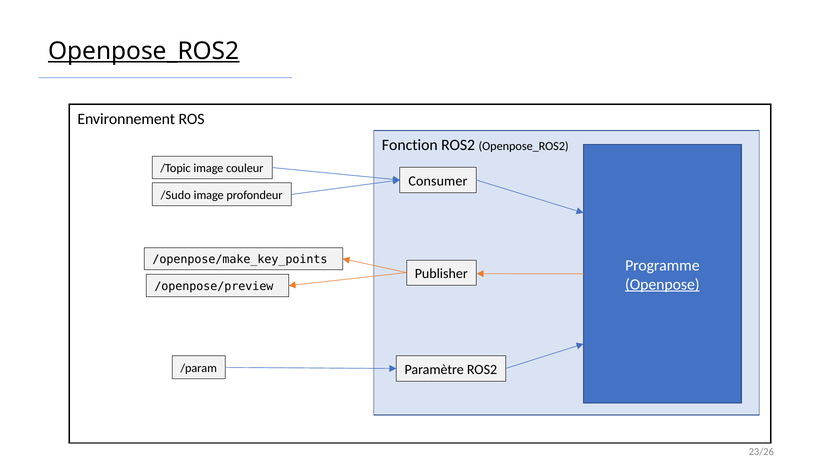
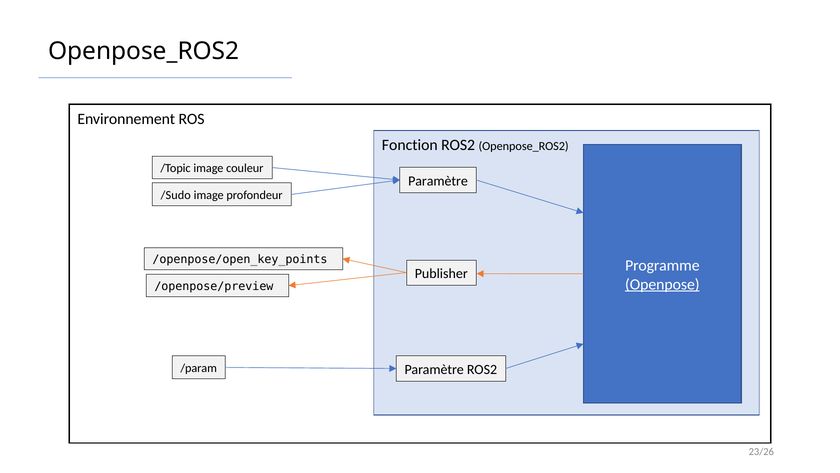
Openpose_ROS2 underline: present -> none (144, 51)
Consumer: Consumer -> Paramètre (438, 181)
/openpose/make_key_points: /openpose/make_key_points -> /openpose/open_key_points (240, 259)
